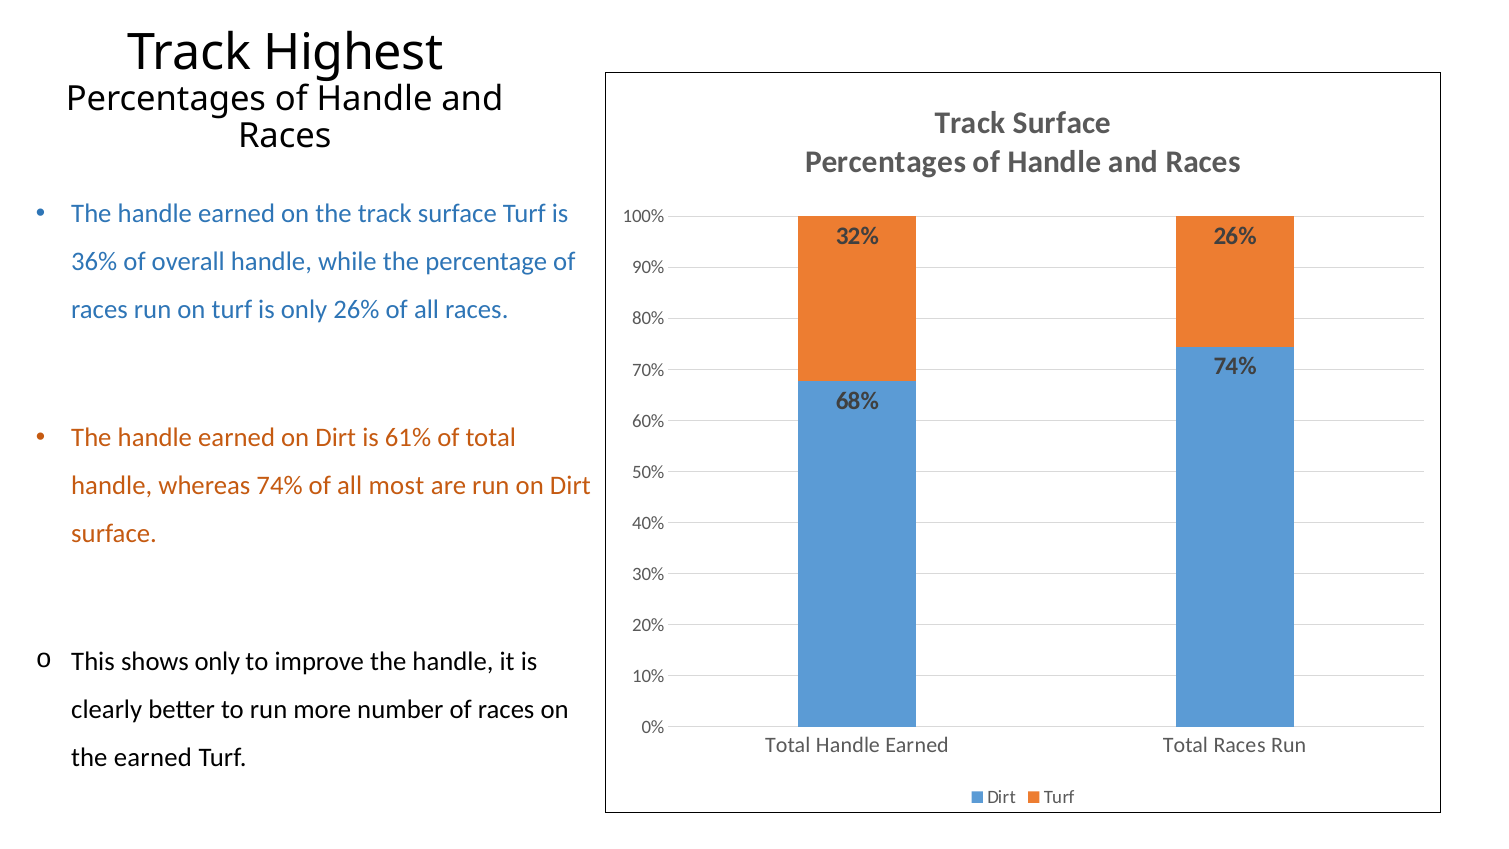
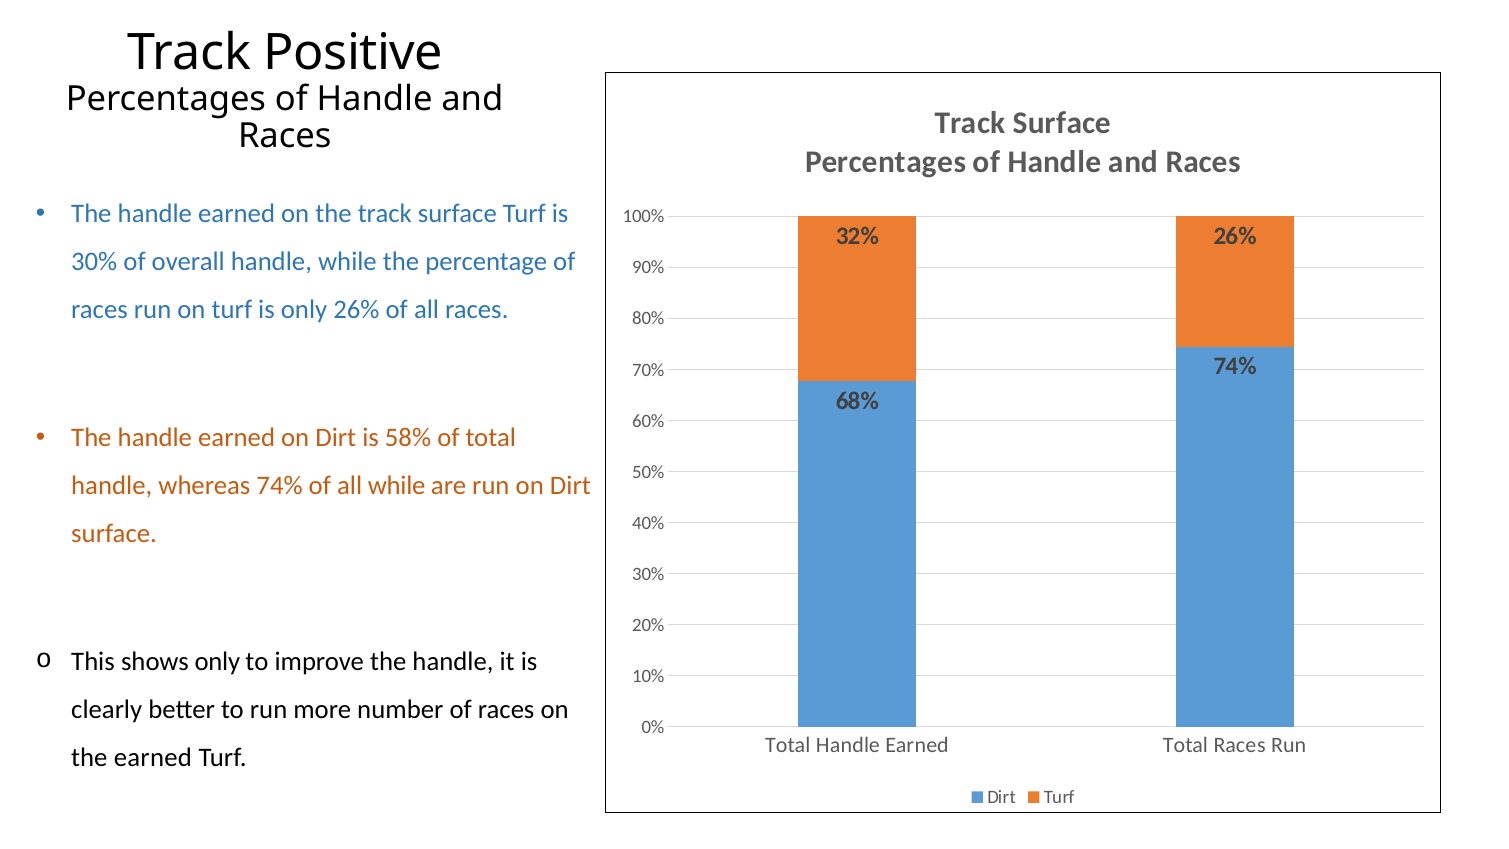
Highest: Highest -> Positive (354, 53)
36%: 36% -> 30% (94, 262)
61%: 61% -> 58% (408, 438)
all most: most -> while (397, 486)
